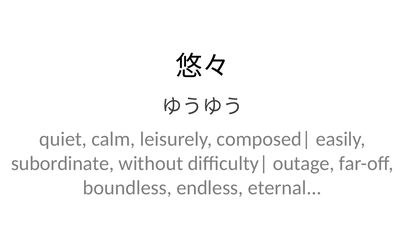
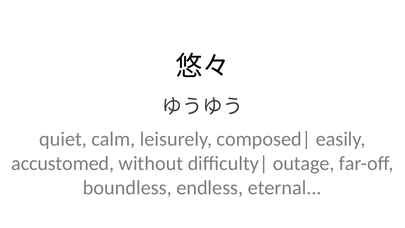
subordinate: subordinate -> accustomed (63, 163)
